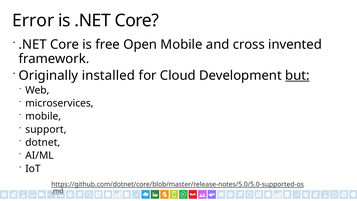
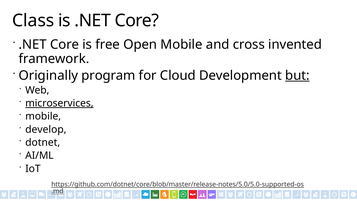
Error: Error -> Class (33, 20)
installed: installed -> program (108, 75)
microservices underline: none -> present (59, 103)
support: support -> develop (46, 129)
